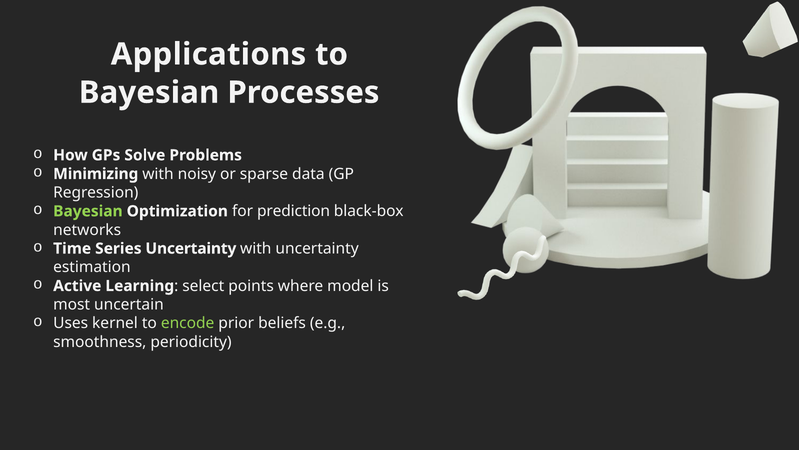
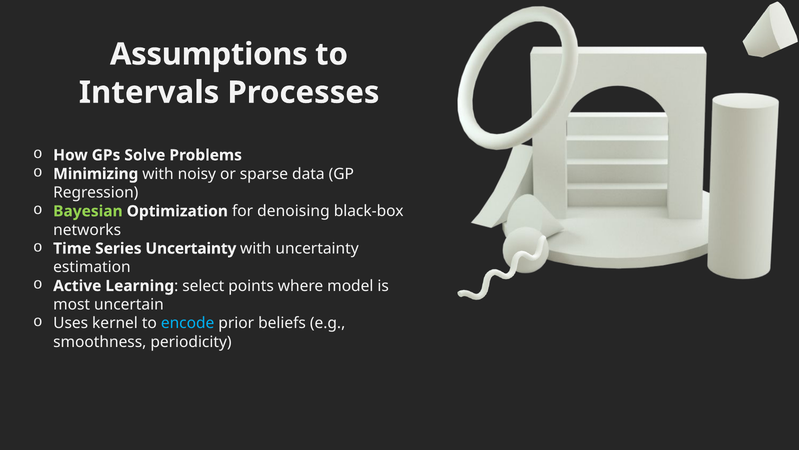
Applications: Applications -> Assumptions (209, 54)
Bayesian: Bayesian -> Intervals (149, 92)
prediction: prediction -> denoising (293, 211)
encode colour: light green -> light blue (188, 323)
